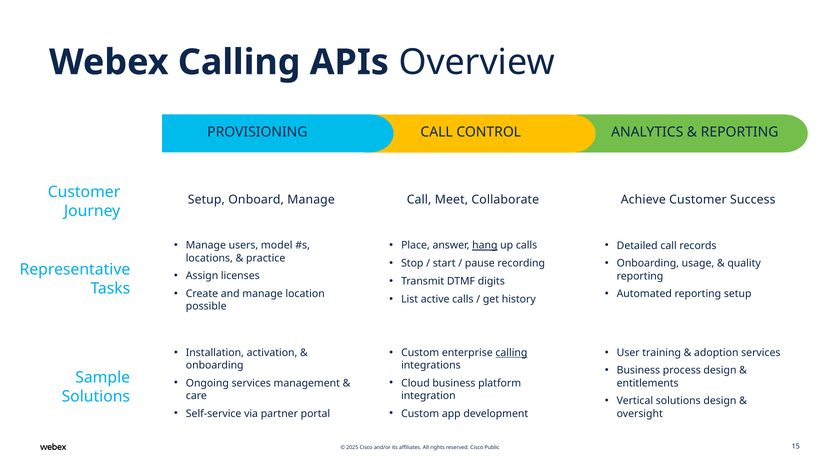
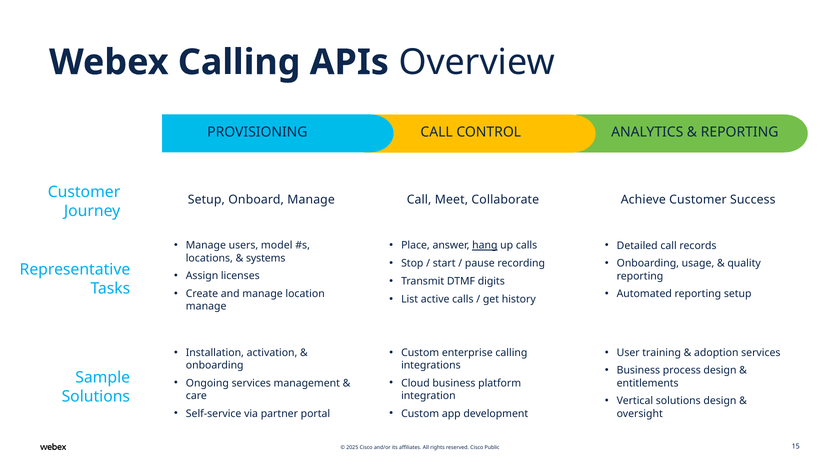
practice: practice -> systems (266, 258)
possible: possible -> manage (206, 306)
calling underline: present -> none (511, 352)
